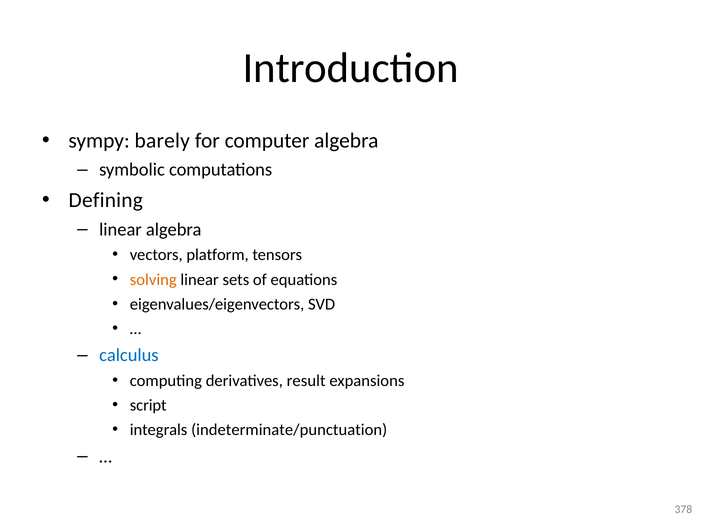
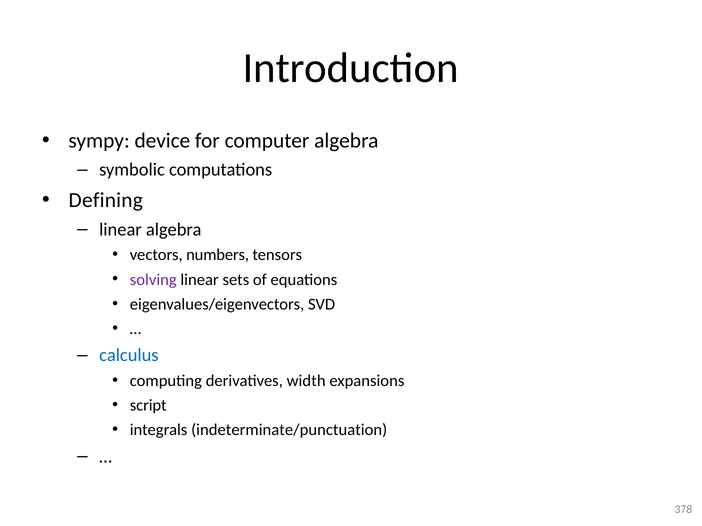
barely: barely -> device (162, 141)
platform: platform -> numbers (218, 255)
solving colour: orange -> purple (153, 280)
result: result -> width (306, 381)
